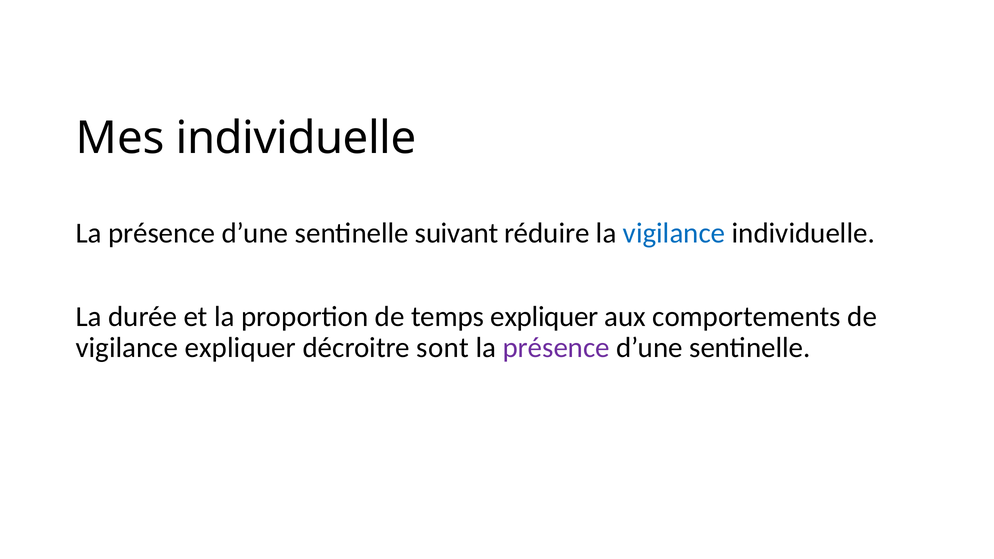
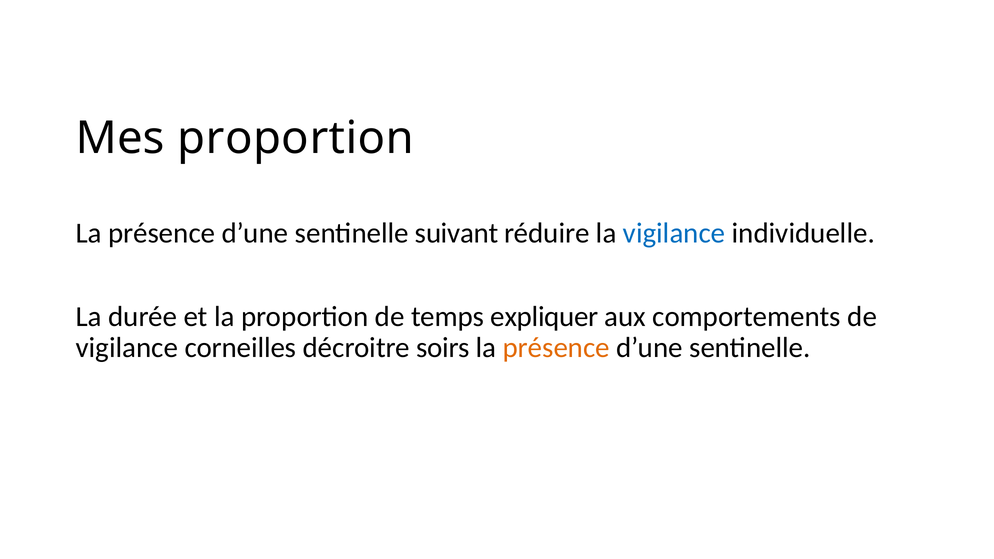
Mes individuelle: individuelle -> proportion (296, 138)
vigilance expliquer: expliquer -> corneilles (240, 348)
sont: sont -> soirs (443, 348)
présence colour: purple -> orange (556, 348)
